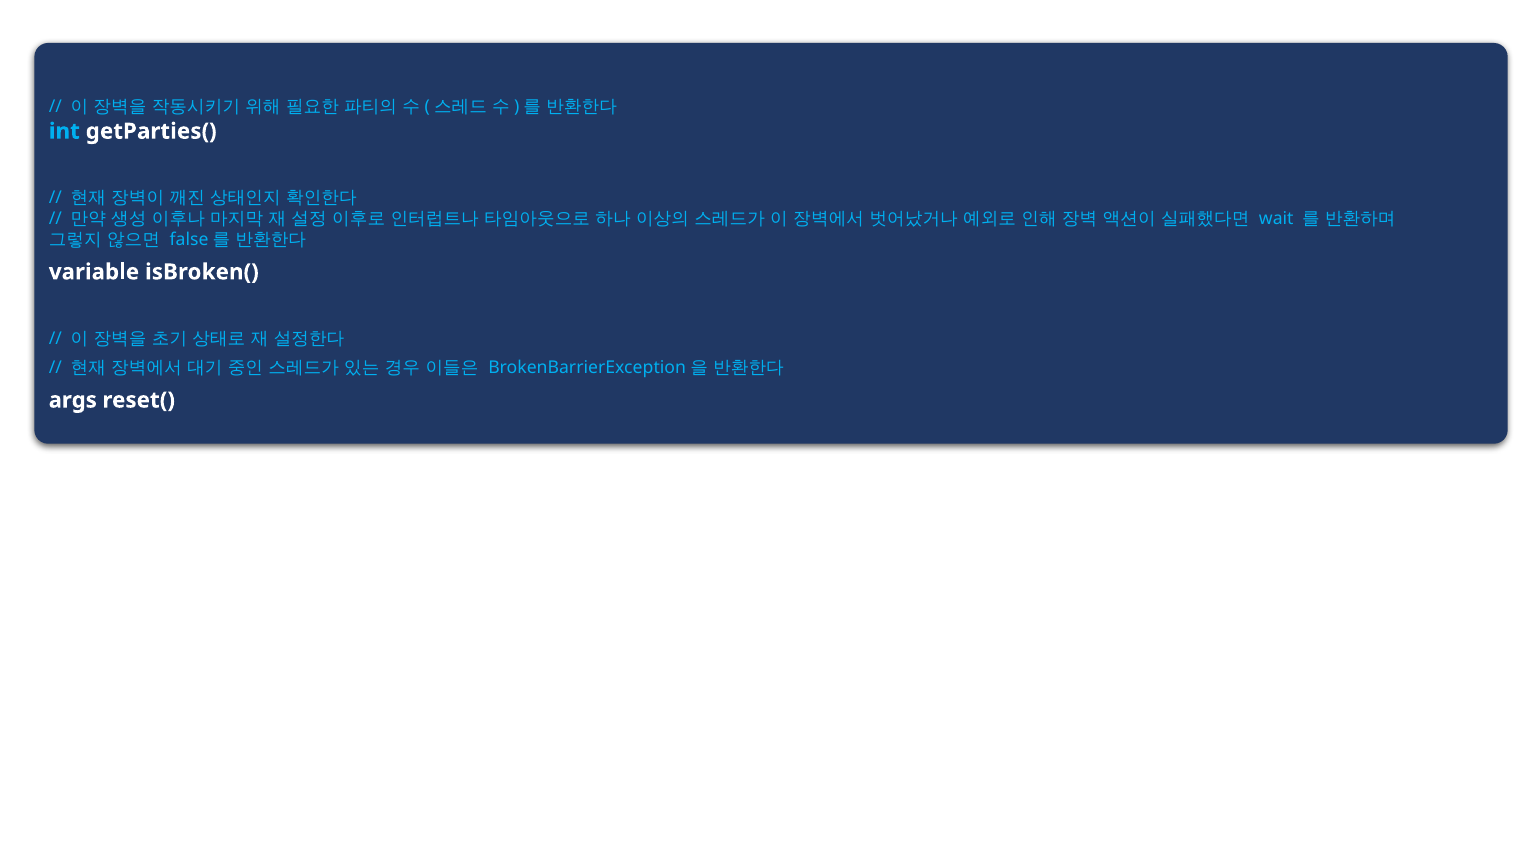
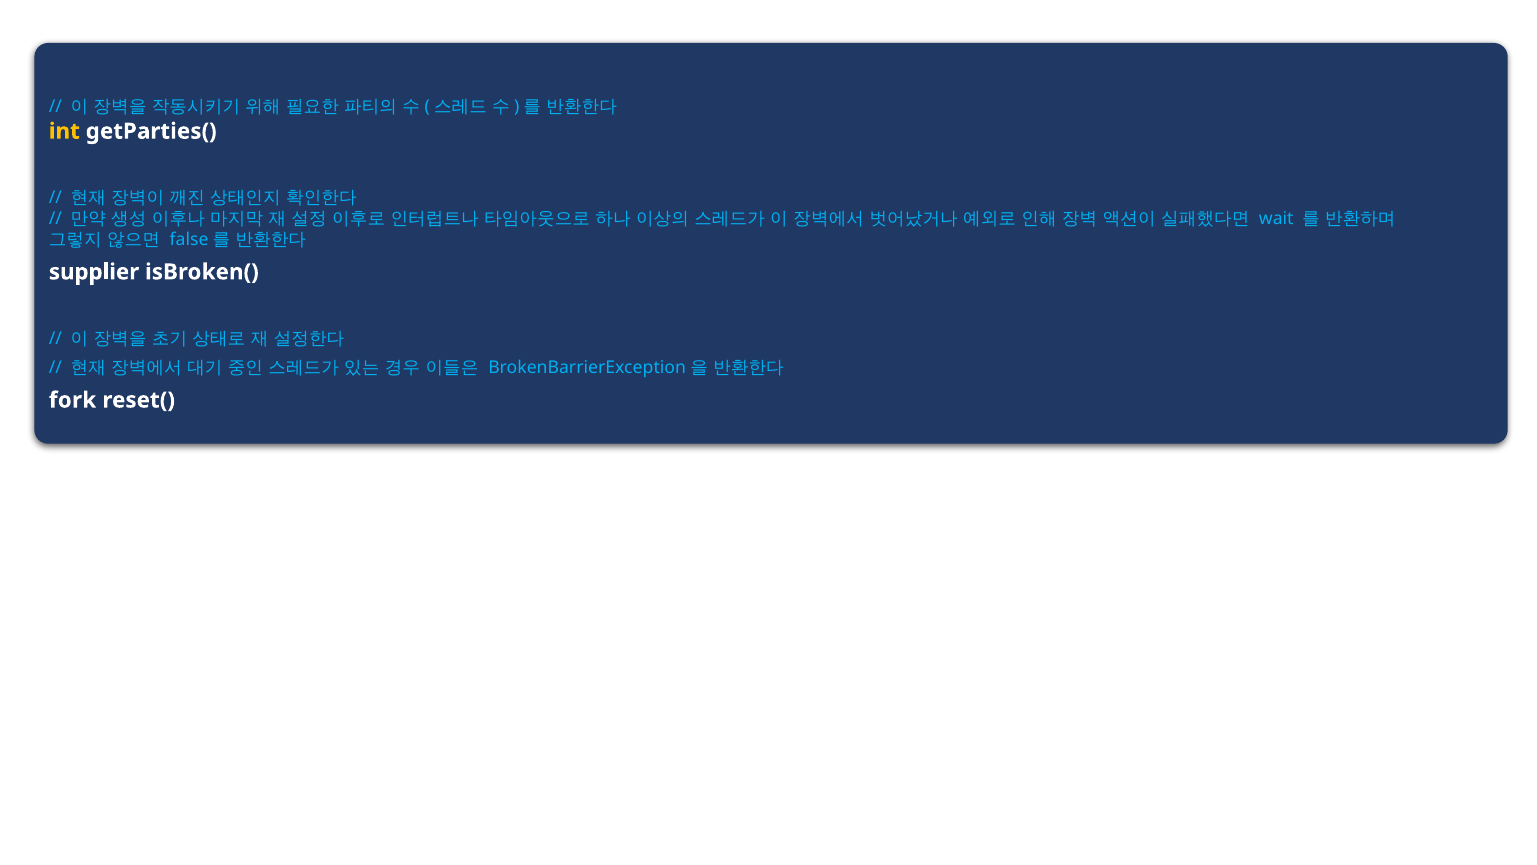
int colour: light blue -> yellow (64, 131)
variable: variable -> supplier (94, 272)
args: args -> fork (73, 400)
